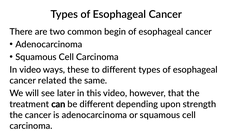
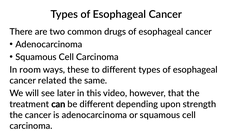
begin: begin -> drugs (115, 32)
In video: video -> room (30, 70)
